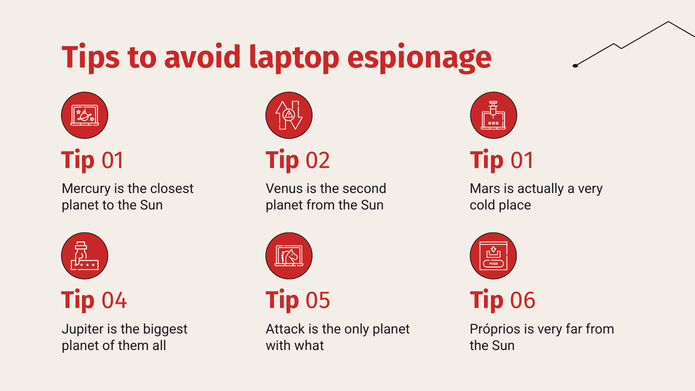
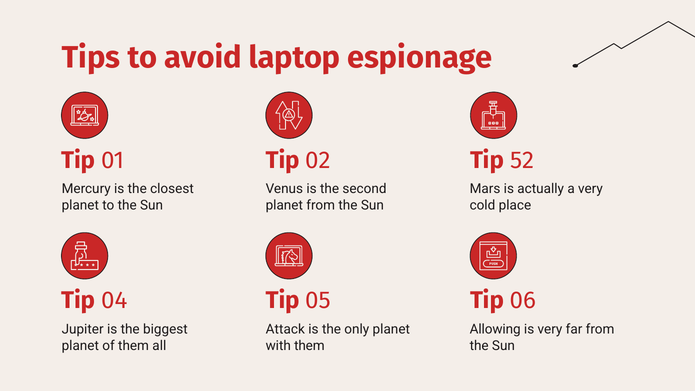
02 Tip 01: 01 -> 52 (522, 160)
Próprios: Próprios -> Allowing (495, 329)
with what: what -> them (309, 346)
